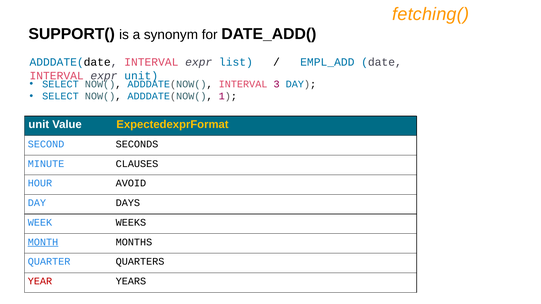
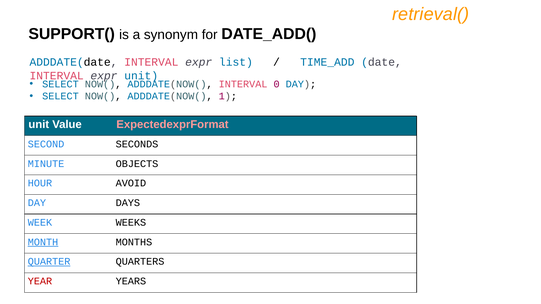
fetching(: fetching( -> retrieval( (431, 14)
EMPL_ADD: EMPL_ADD -> TIME_ADD (327, 62)
3: 3 -> 0 (277, 84)
ExpectedexprFormat colour: yellow -> pink (172, 125)
CLAUSES: CLAUSES -> OBJECTS (137, 164)
QUARTER underline: none -> present (49, 262)
